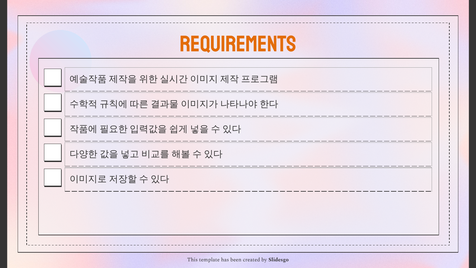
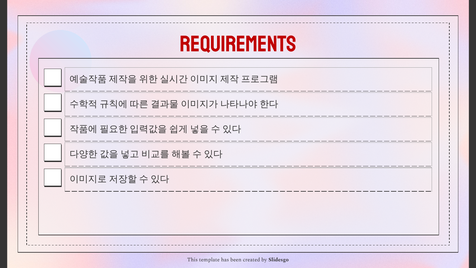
REquireMents colour: orange -> red (238, 44)
